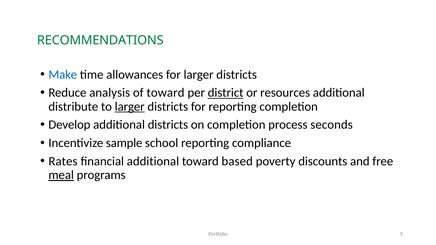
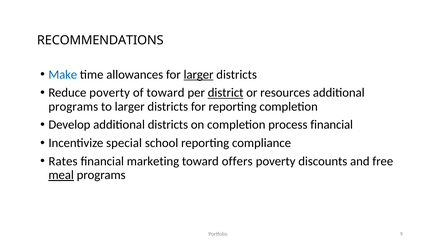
RECOMMENDATIONS colour: green -> black (100, 40)
larger underline: none -> present (199, 75)
Reduce analysis: analysis -> poverty (110, 93)
distribute: distribute -> programs (73, 107)
larger underline: present -> none (130, 107)
process seconds: seconds -> financial (332, 125)
sample: sample -> special (124, 143)
financial additional: additional -> marketing (153, 161)
based: based -> offers (237, 161)
